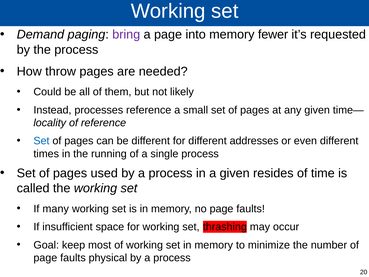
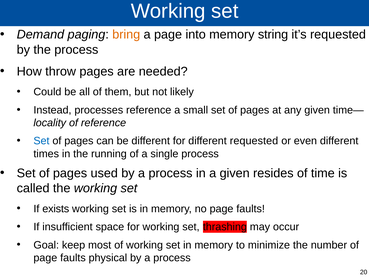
bring colour: purple -> orange (126, 35)
fewer: fewer -> string (273, 35)
different addresses: addresses -> requested (254, 141)
many: many -> exists (56, 209)
